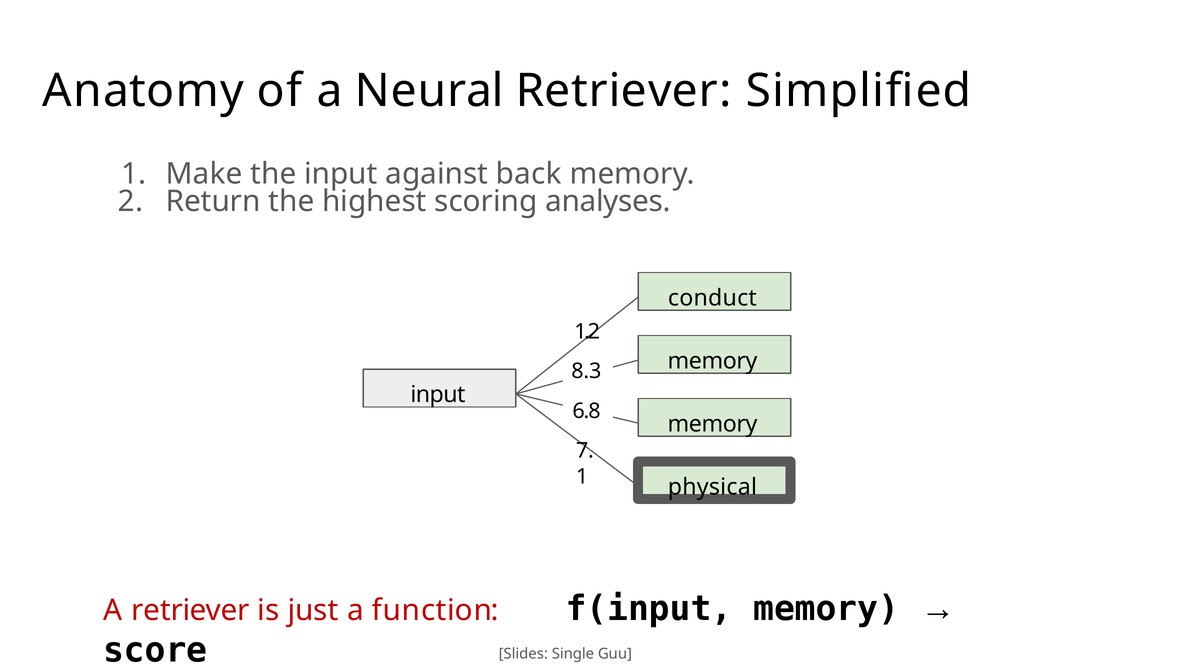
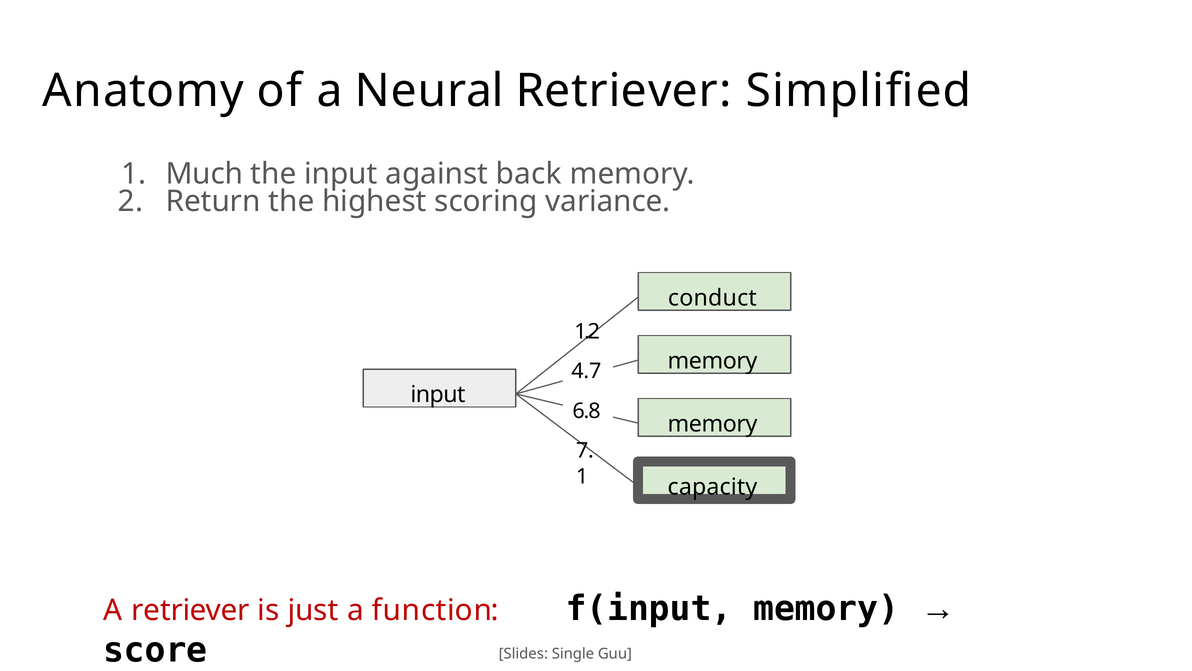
Make: Make -> Much (204, 174)
analyses: analyses -> variance (608, 201)
8.3: 8.3 -> 4.7 (586, 371)
physical: physical -> capacity (712, 487)
